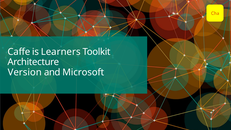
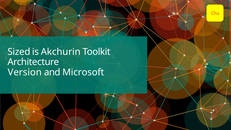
Caffe: Caffe -> Sized (19, 52)
Learners: Learners -> Akchurin (61, 52)
